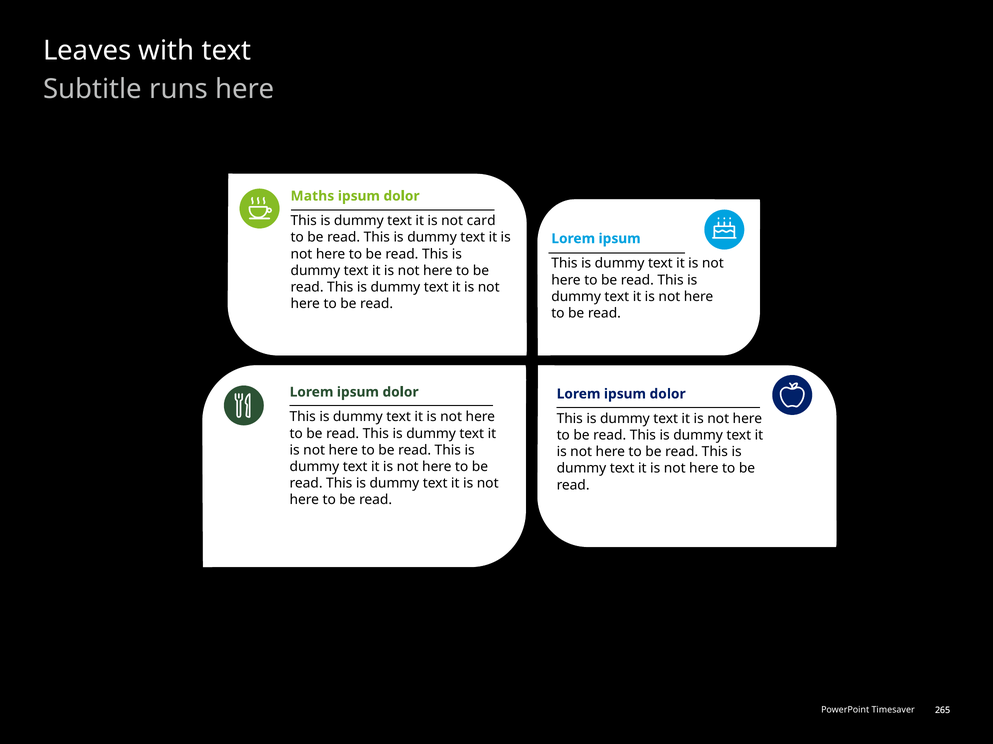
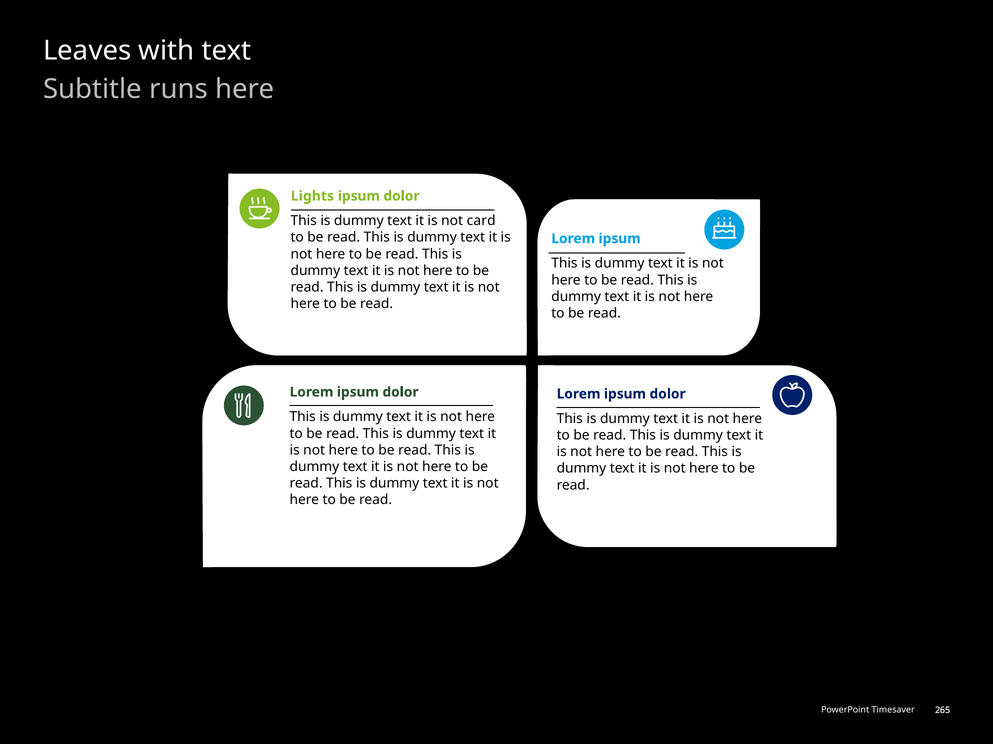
Maths: Maths -> Lights (312, 196)
